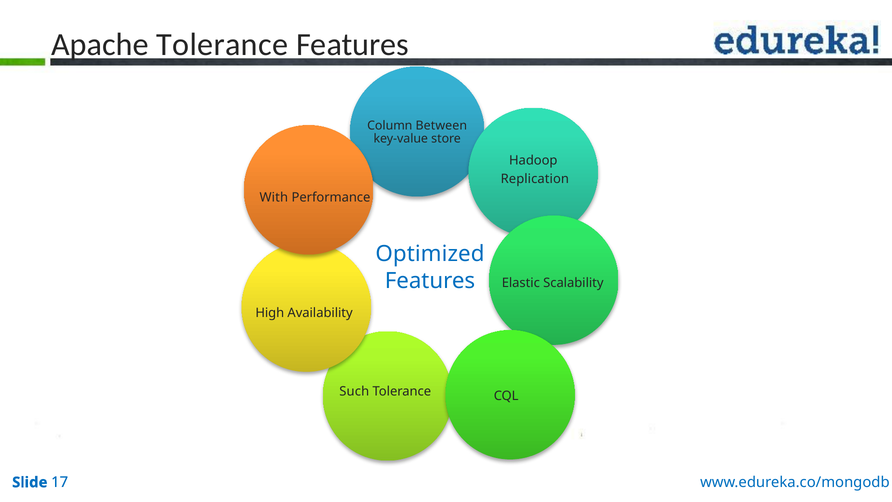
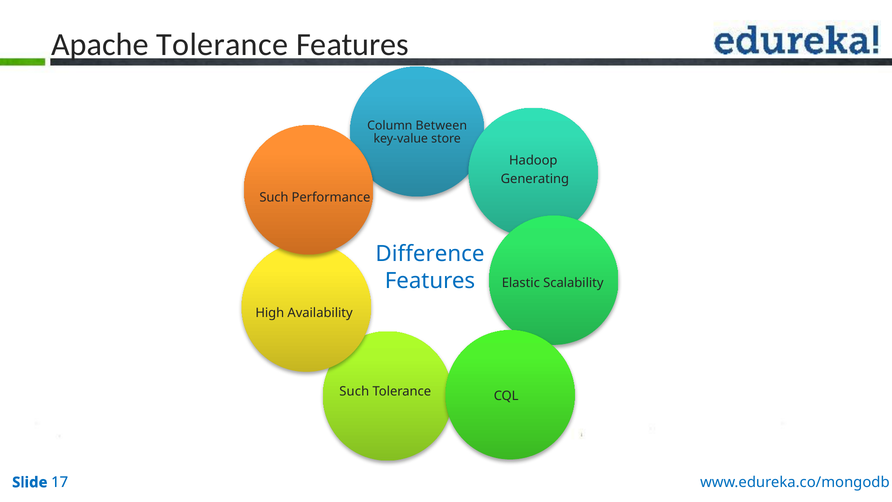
Replication: Replication -> Generating (535, 179)
With: With -> Such (274, 197)
Optimized: Optimized -> Difference (430, 254)
